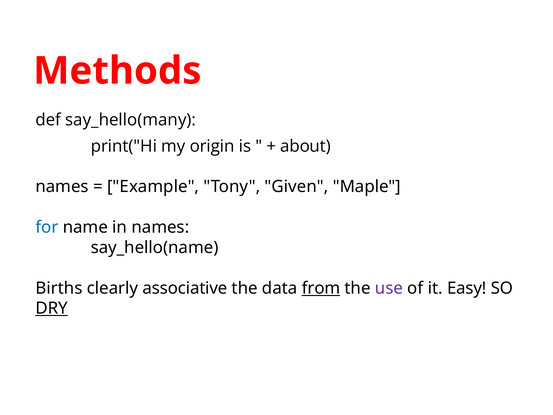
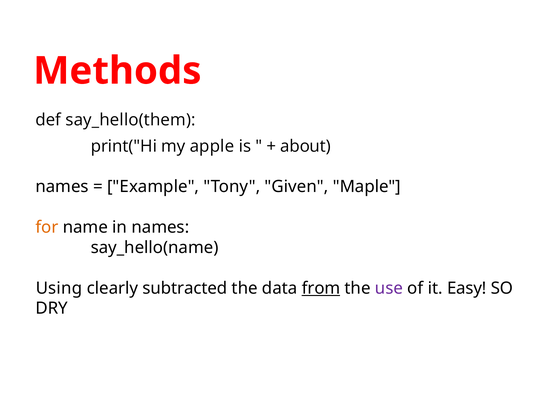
say_hello(many: say_hello(many -> say_hello(them (131, 120)
origin: origin -> apple (212, 146)
for colour: blue -> orange (47, 227)
Births: Births -> Using (59, 288)
associative: associative -> subtracted (185, 288)
DRY underline: present -> none (52, 308)
